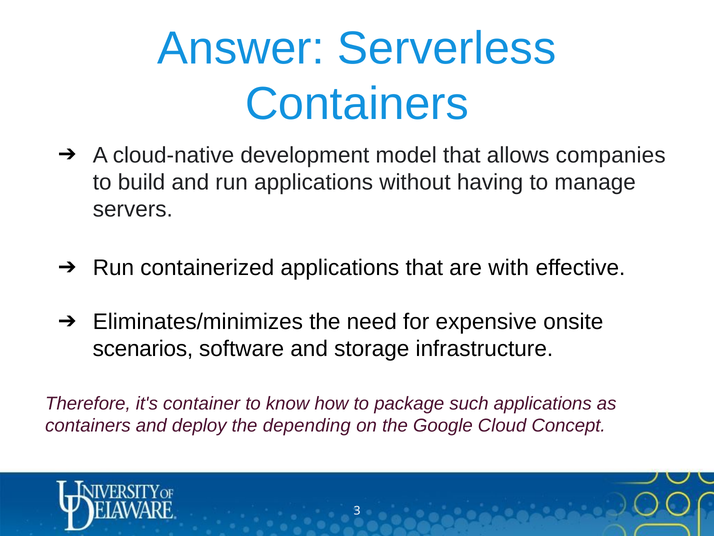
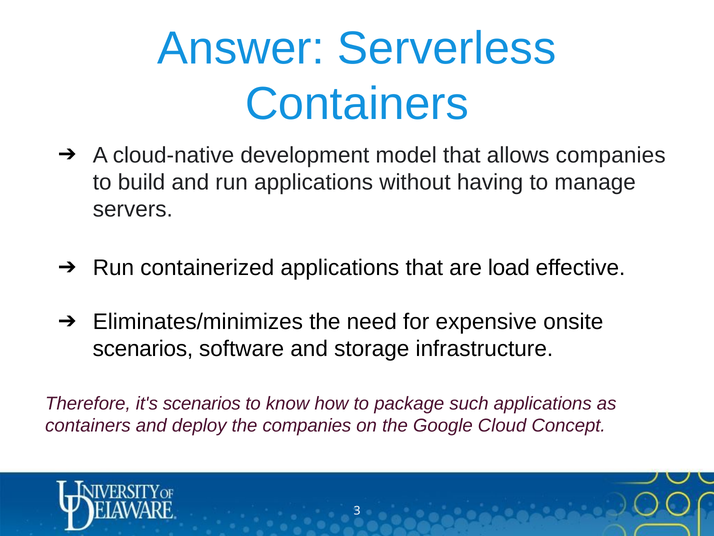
with: with -> load (509, 268)
it's container: container -> scenarios (202, 403)
the depending: depending -> companies (307, 425)
